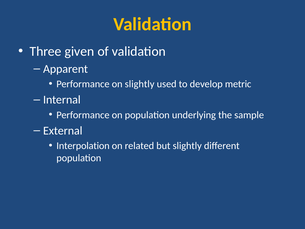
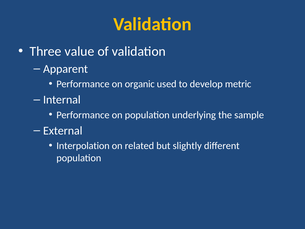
given: given -> value (79, 51)
on slightly: slightly -> organic (140, 84)
